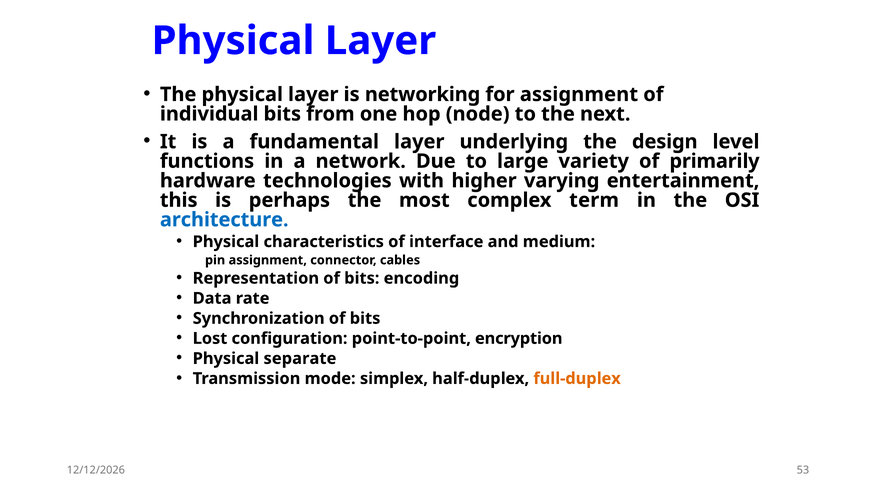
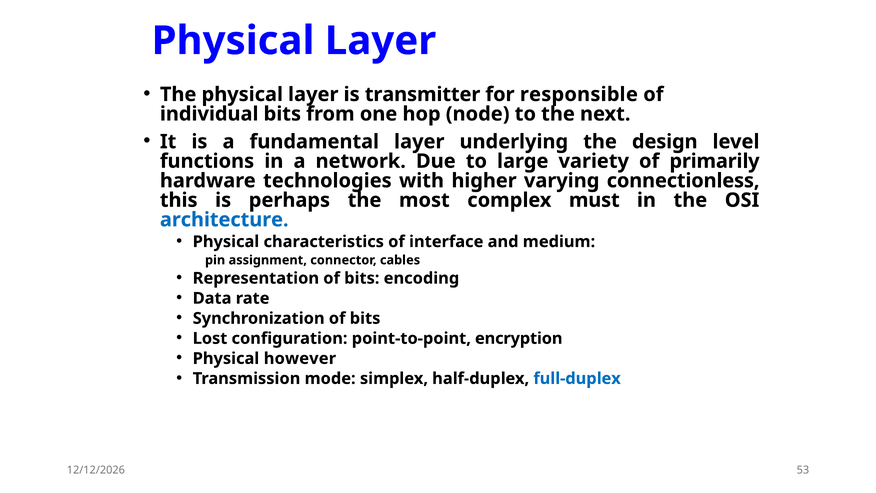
networking: networking -> transmitter (423, 94)
for assignment: assignment -> responsible (579, 94)
entertainment: entertainment -> connectionless (683, 181)
term: term -> must (594, 200)
separate: separate -> however (300, 358)
full-duplex colour: orange -> blue (577, 378)
